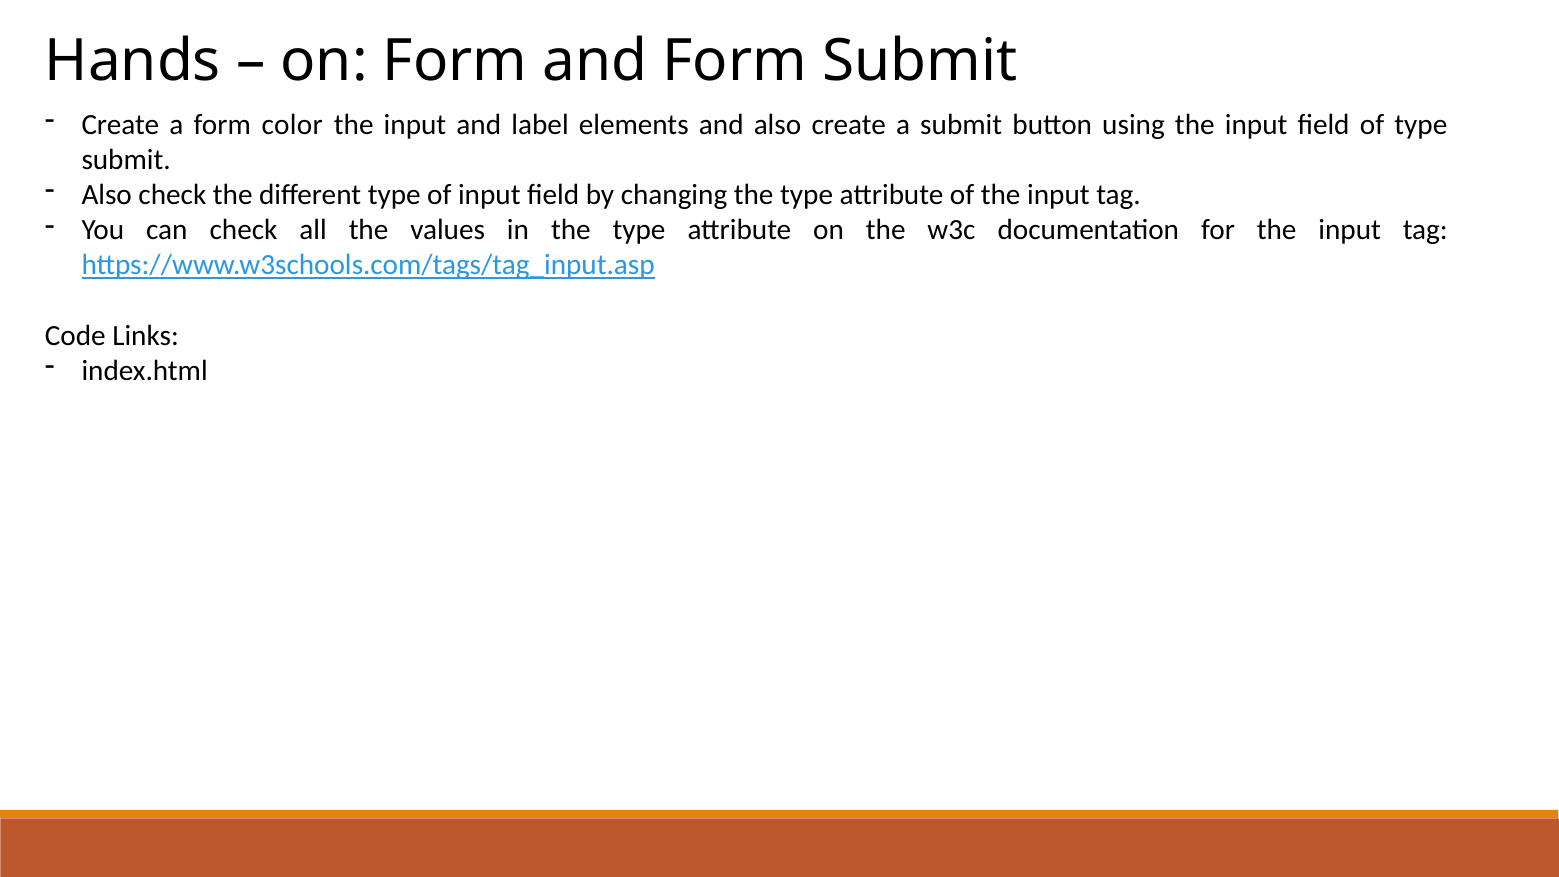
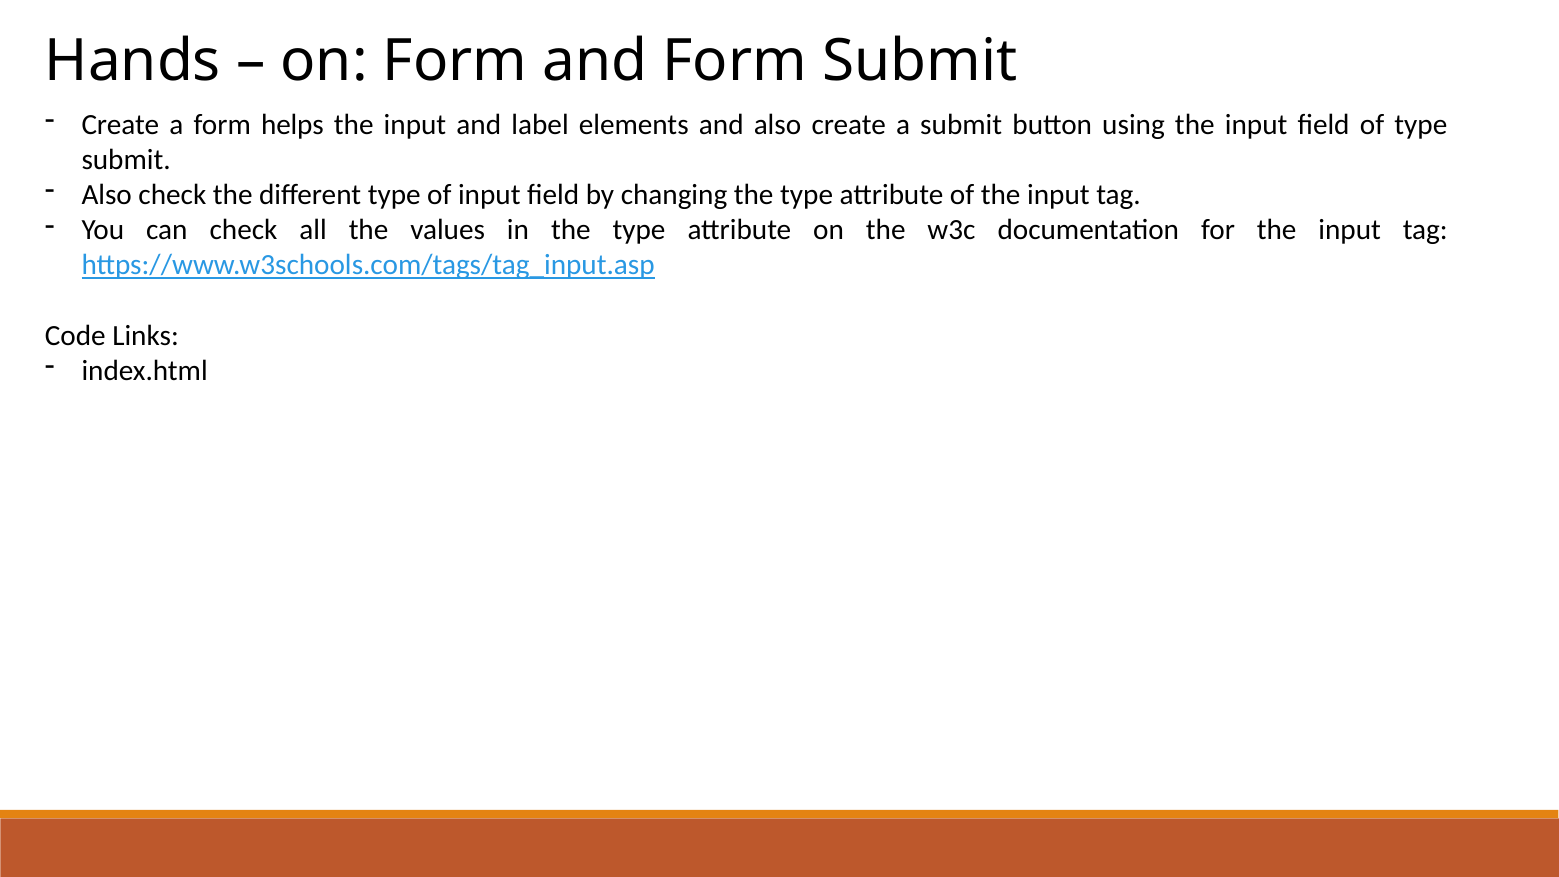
color: color -> helps (292, 125)
